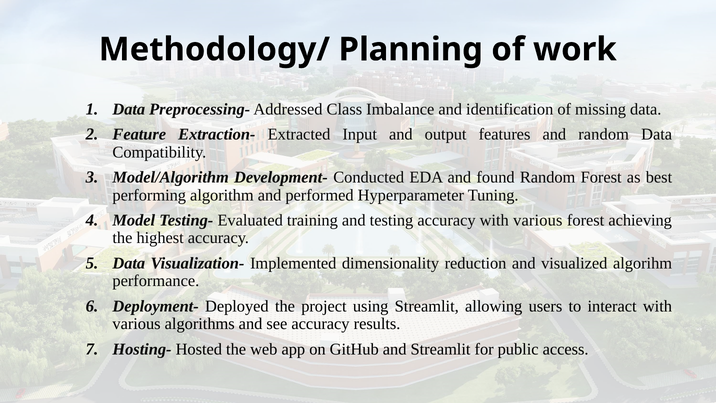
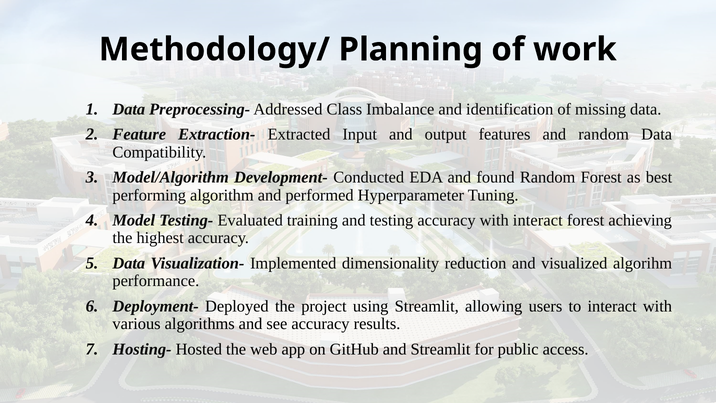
accuracy with various: various -> interact (538, 220)
